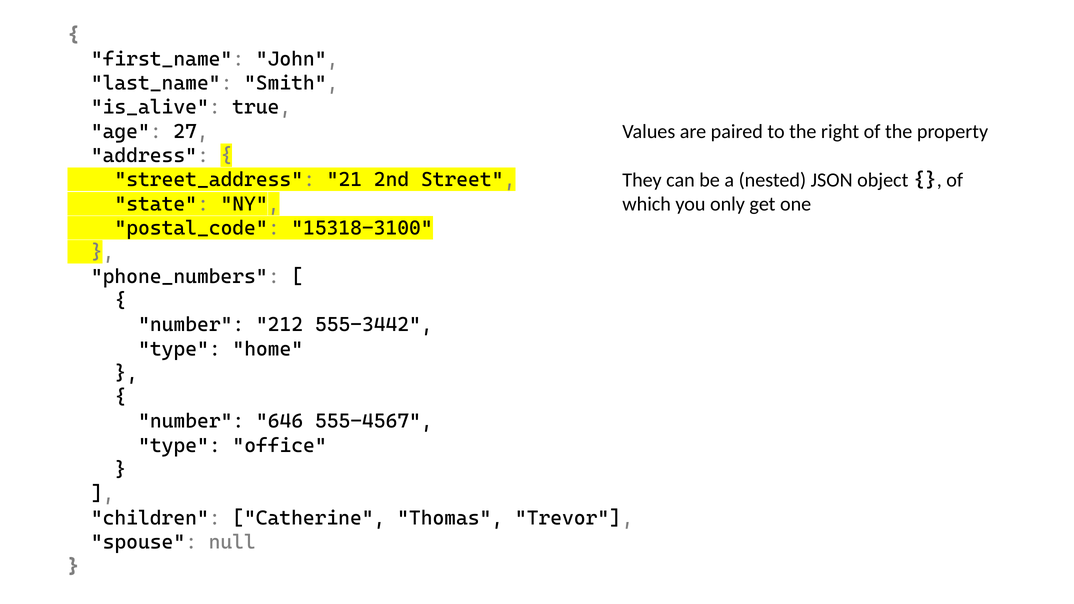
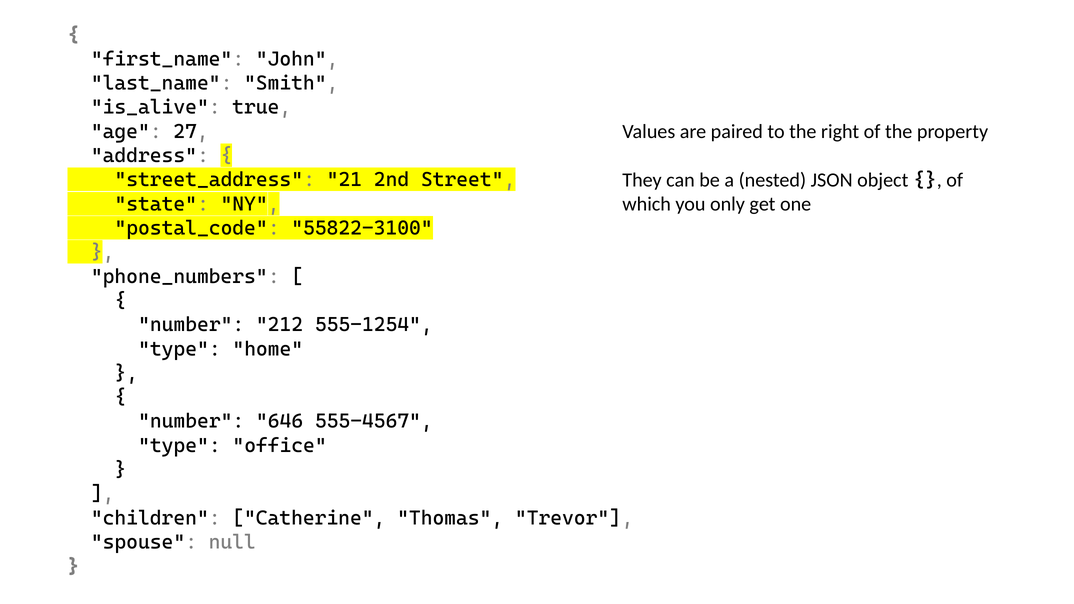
15318-3100: 15318-3100 -> 55822-3100 (362, 228)
555-3442: 555-3442 -> 555-1254 (374, 325)
